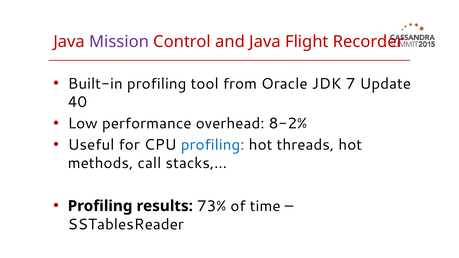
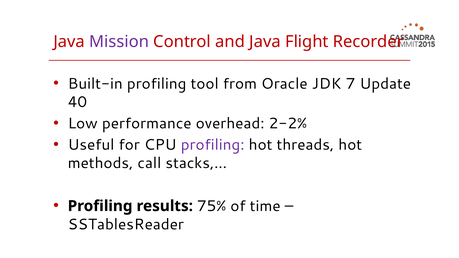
8-2%: 8-2% -> 2-2% (288, 124)
profiling colour: blue -> purple (213, 145)
73%: 73% -> 75% (212, 206)
